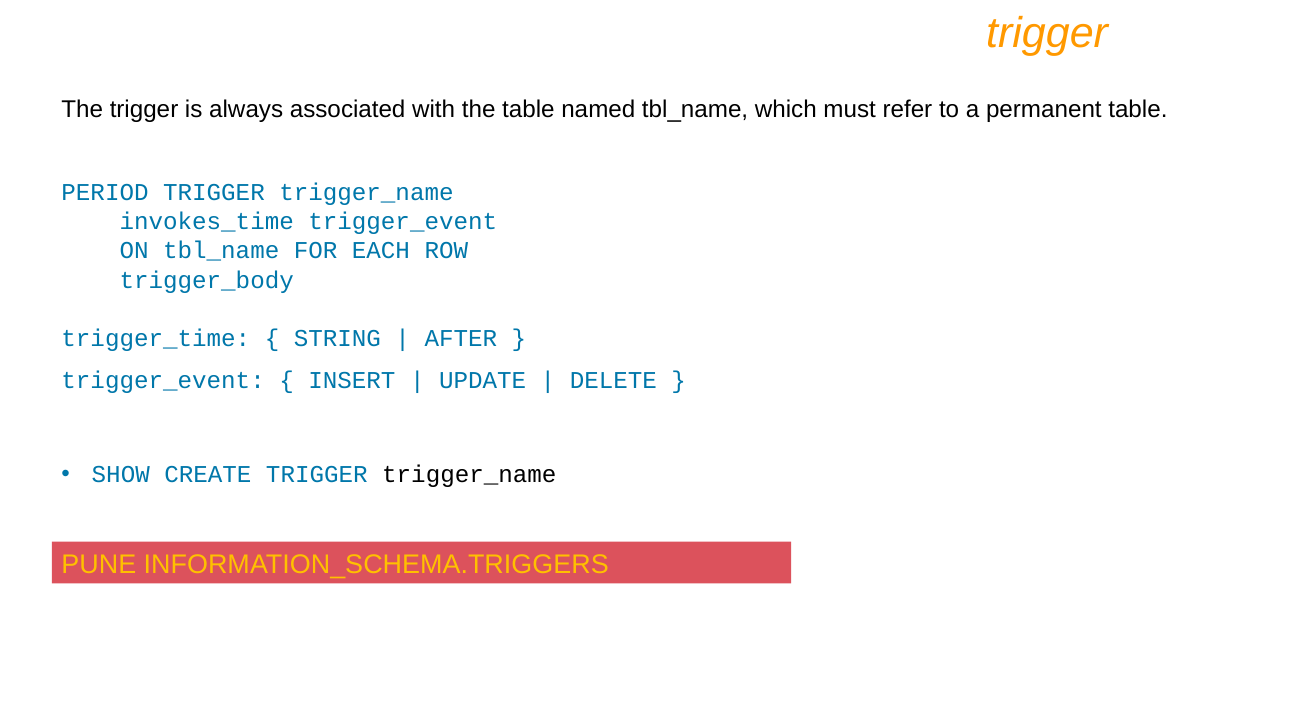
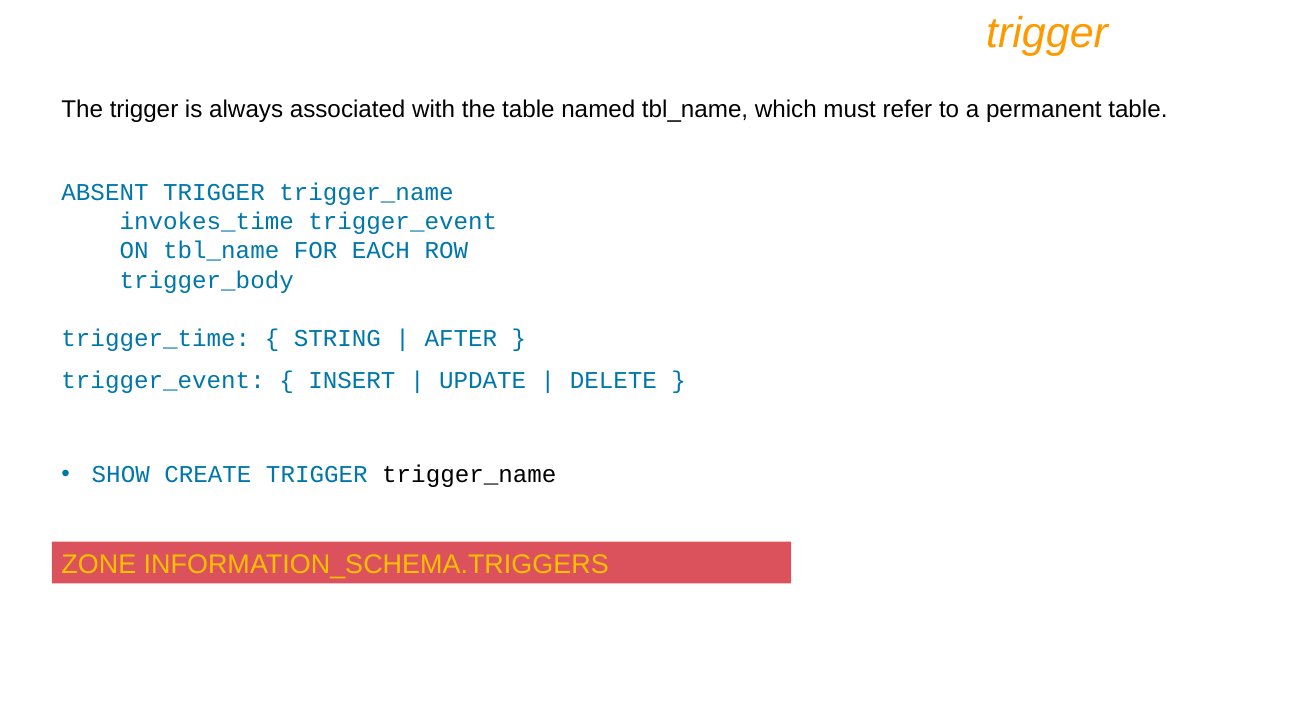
PERIOD: PERIOD -> ABSENT (105, 193)
PUNE: PUNE -> ZONE (99, 565)
